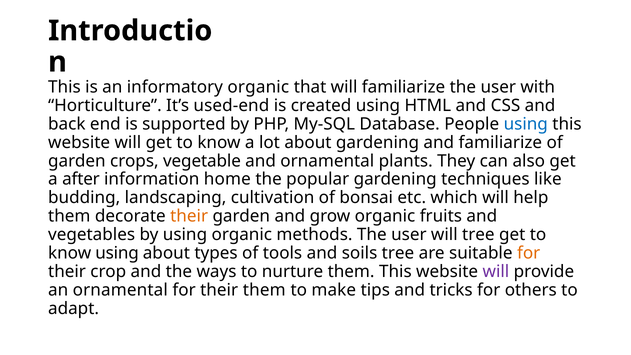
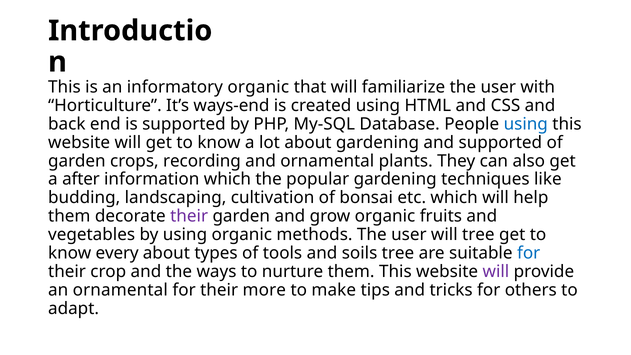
used-end: used-end -> ways-end (231, 106)
and familiarize: familiarize -> supported (500, 142)
vegetable: vegetable -> recording (202, 161)
information home: home -> which (227, 179)
their colour: orange -> purple (189, 216)
know using: using -> every (117, 253)
for colour: orange -> blue (529, 253)
their them: them -> more (264, 290)
